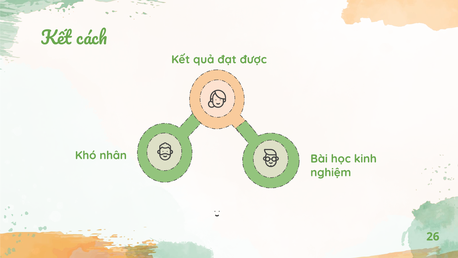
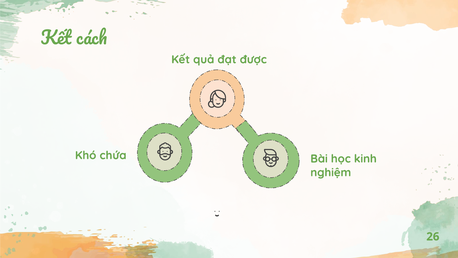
nhân: nhân -> chứa (113, 155)
